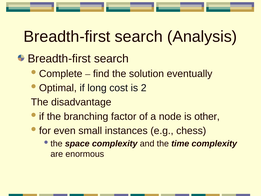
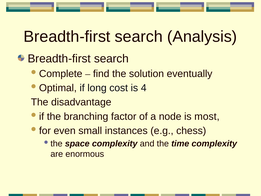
2: 2 -> 4 (144, 88)
other: other -> most (207, 116)
